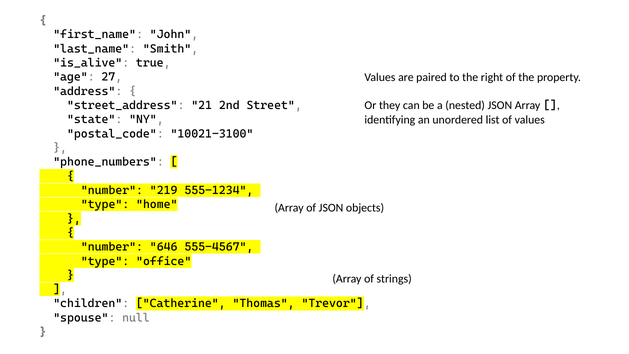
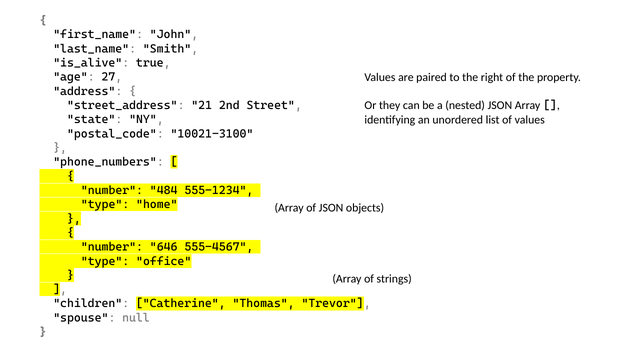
219: 219 -> 484 (164, 190)
